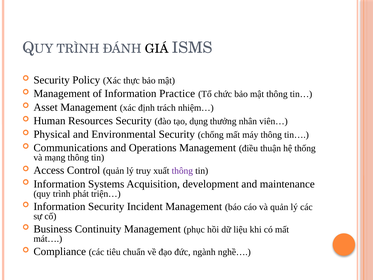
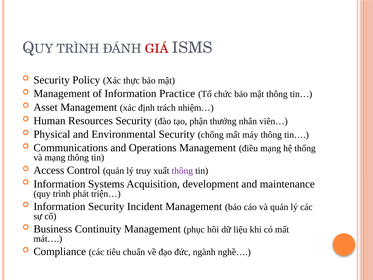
GIÁ colour: black -> red (157, 49)
dụng: dụng -> phận (199, 121)
điều thuận: thuận -> mạng (271, 148)
